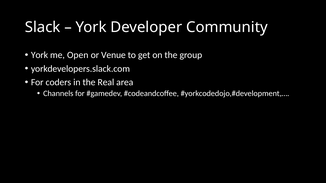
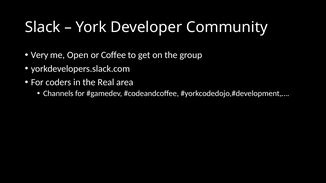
York: York -> Very (40, 55)
Venue: Venue -> Coffee (113, 55)
